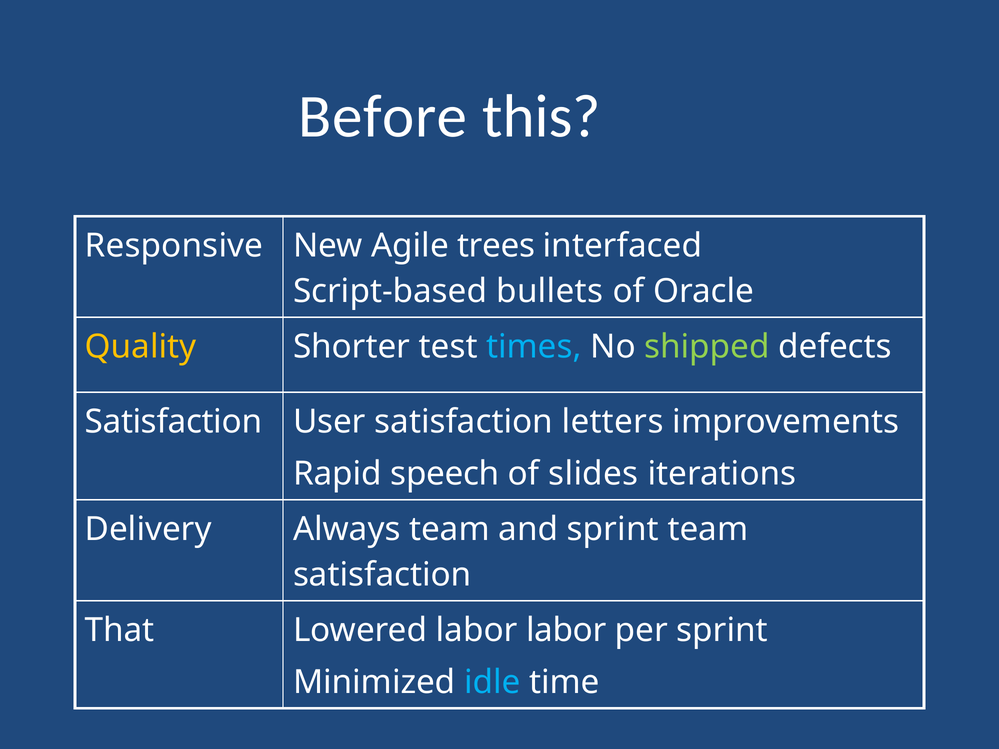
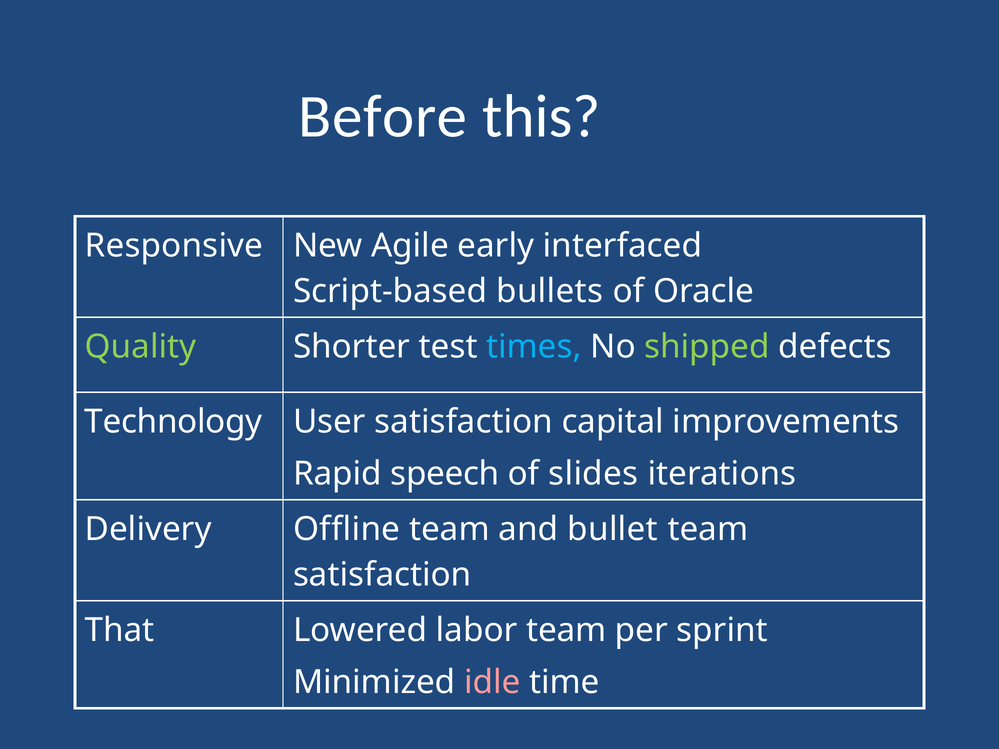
trees: trees -> early (496, 246)
Quality colour: yellow -> light green (141, 347)
Satisfaction: Satisfaction -> Technology (173, 422)
letters: letters -> capital (613, 422)
Always: Always -> Offline (347, 530)
and sprint: sprint -> bullet (613, 530)
labor labor: labor -> team (566, 631)
idle colour: light blue -> pink (492, 683)
